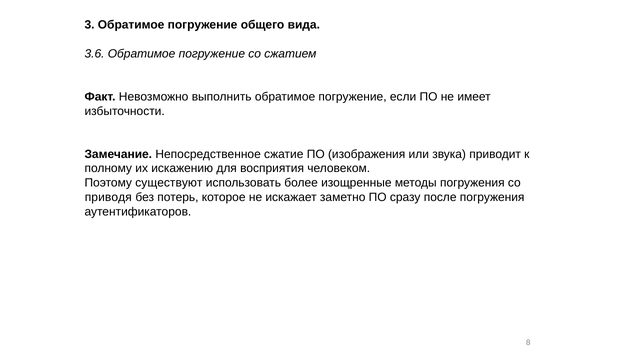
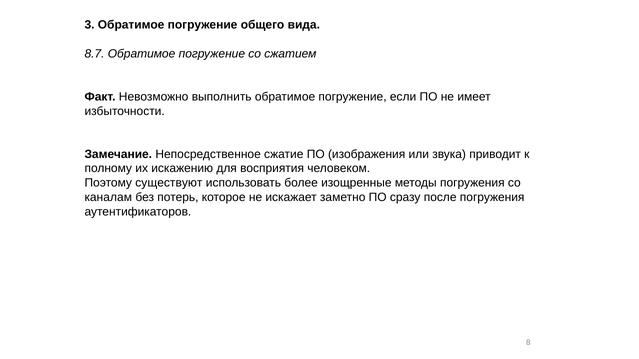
3.6: 3.6 -> 8.7 (95, 54)
приводя: приводя -> каналам (108, 197)
